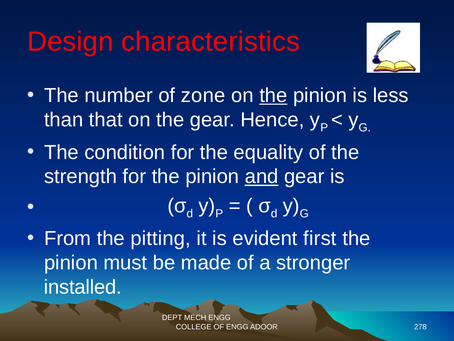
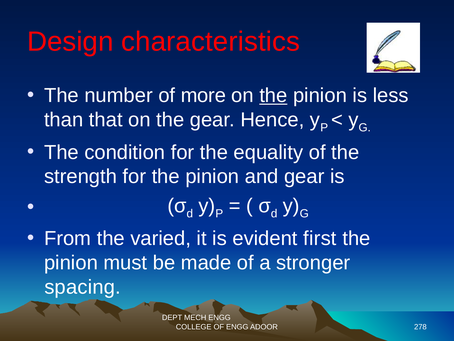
zone: zone -> more (203, 95)
and underline: present -> none (262, 176)
pitting: pitting -> varied (161, 238)
installed: installed -> spacing (83, 287)
